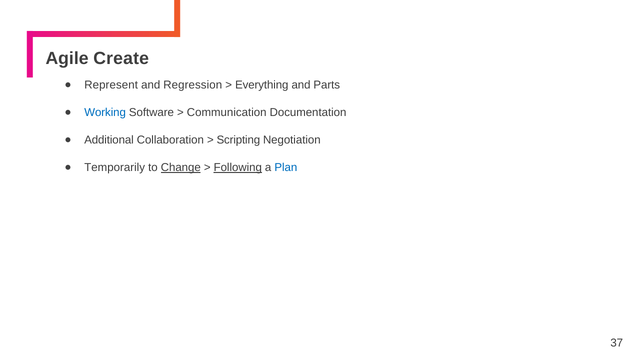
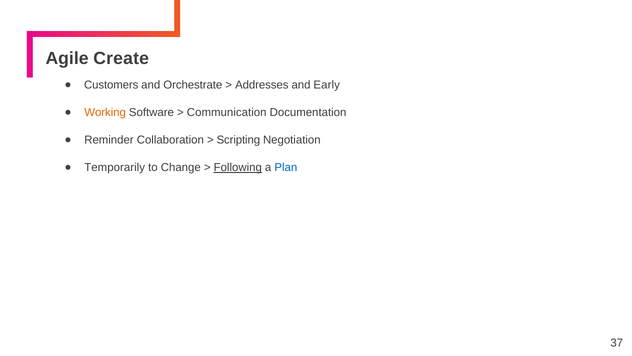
Represent: Represent -> Customers (111, 85)
Regression: Regression -> Orchestrate (193, 85)
Everything: Everything -> Addresses (262, 85)
Parts: Parts -> Early (327, 85)
Working colour: blue -> orange (105, 112)
Additional: Additional -> Reminder (109, 140)
Change underline: present -> none (181, 167)
